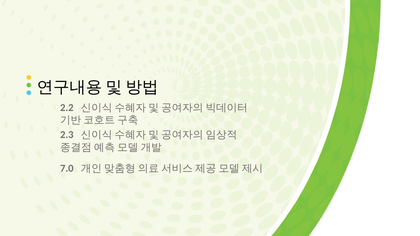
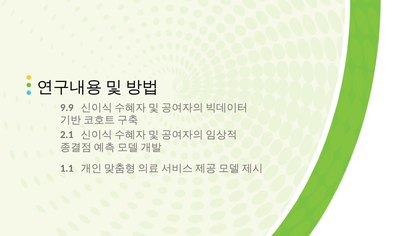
2.2: 2.2 -> 9.9 (67, 108)
2.3: 2.3 -> 2.1 (67, 135)
7.0: 7.0 -> 1.1 (67, 169)
